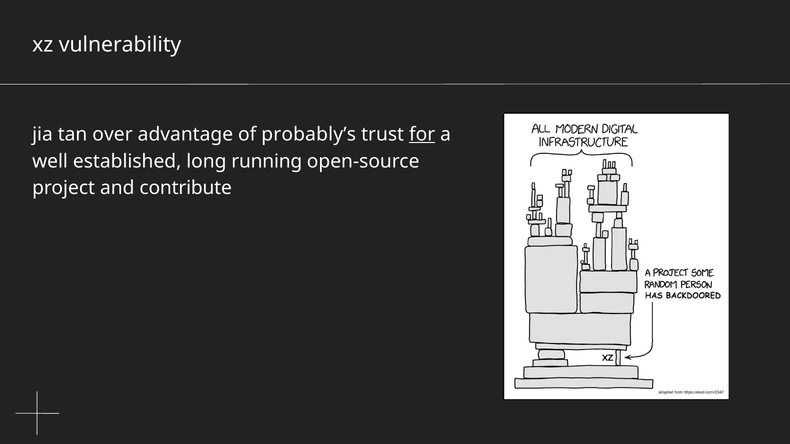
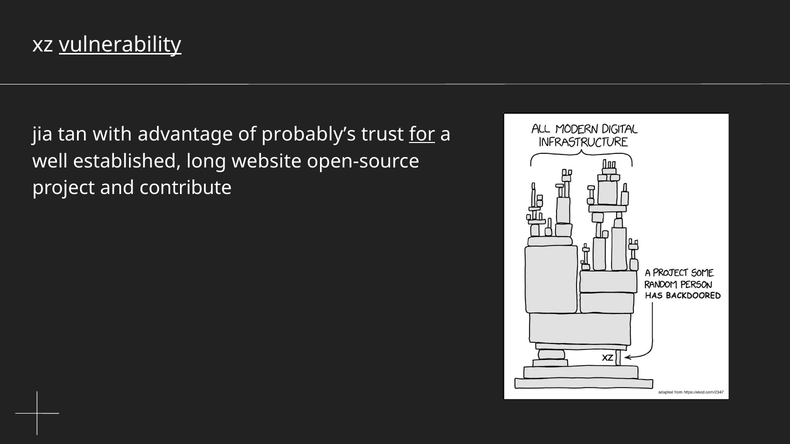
vulnerability underline: none -> present (120, 45)
over: over -> with (112, 134)
running: running -> website (267, 161)
